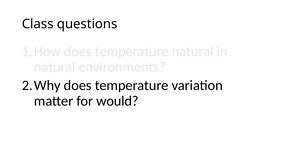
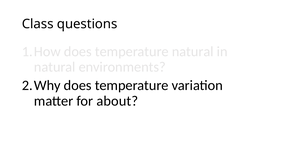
would: would -> about (117, 101)
